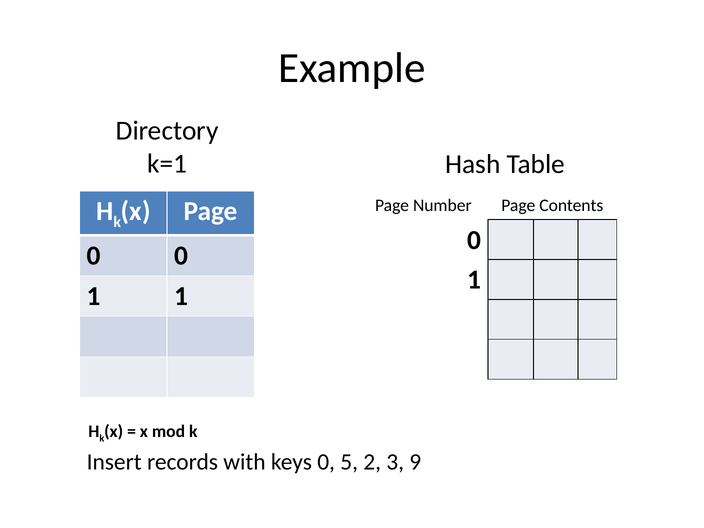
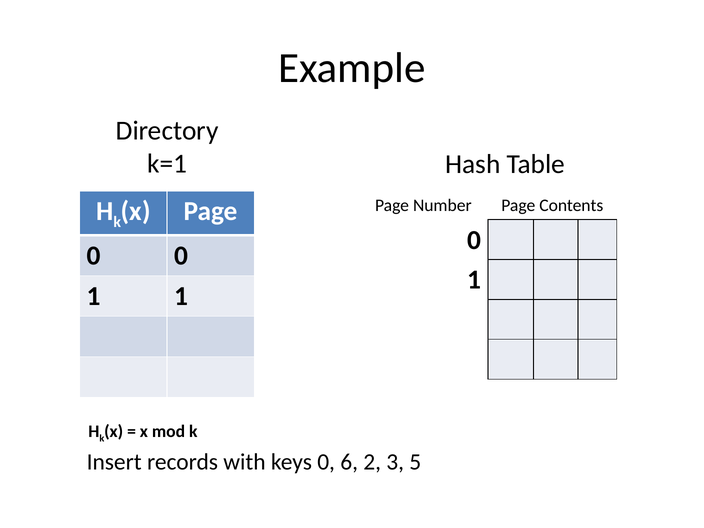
5: 5 -> 6 (349, 462)
9: 9 -> 5 (415, 462)
